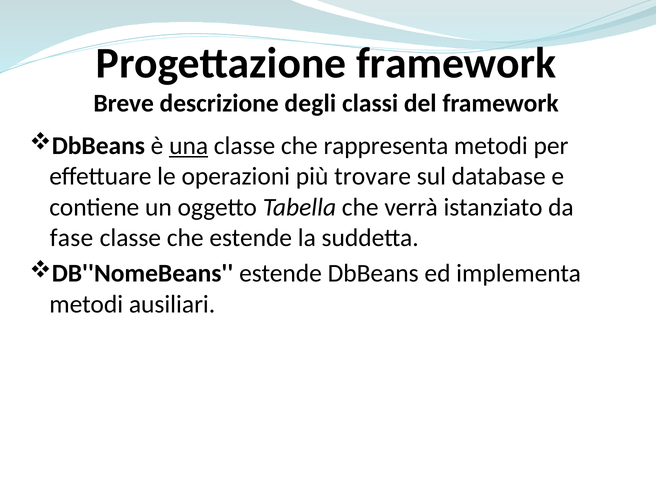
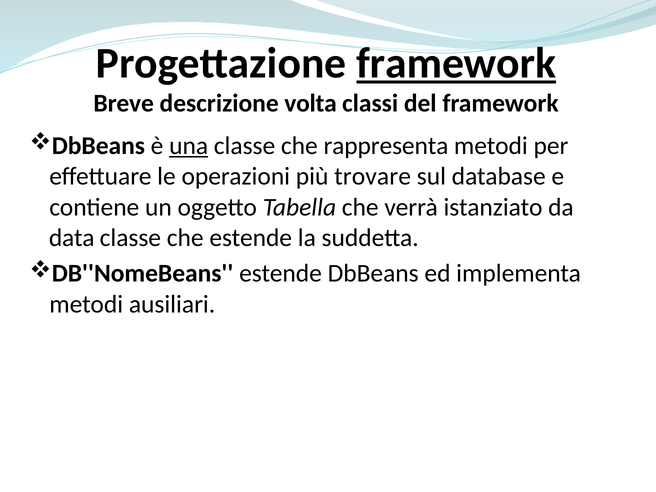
framework underline: none -> present (456, 63)
degli: degli -> volta (311, 104)
fase: fase -> data (72, 238)
